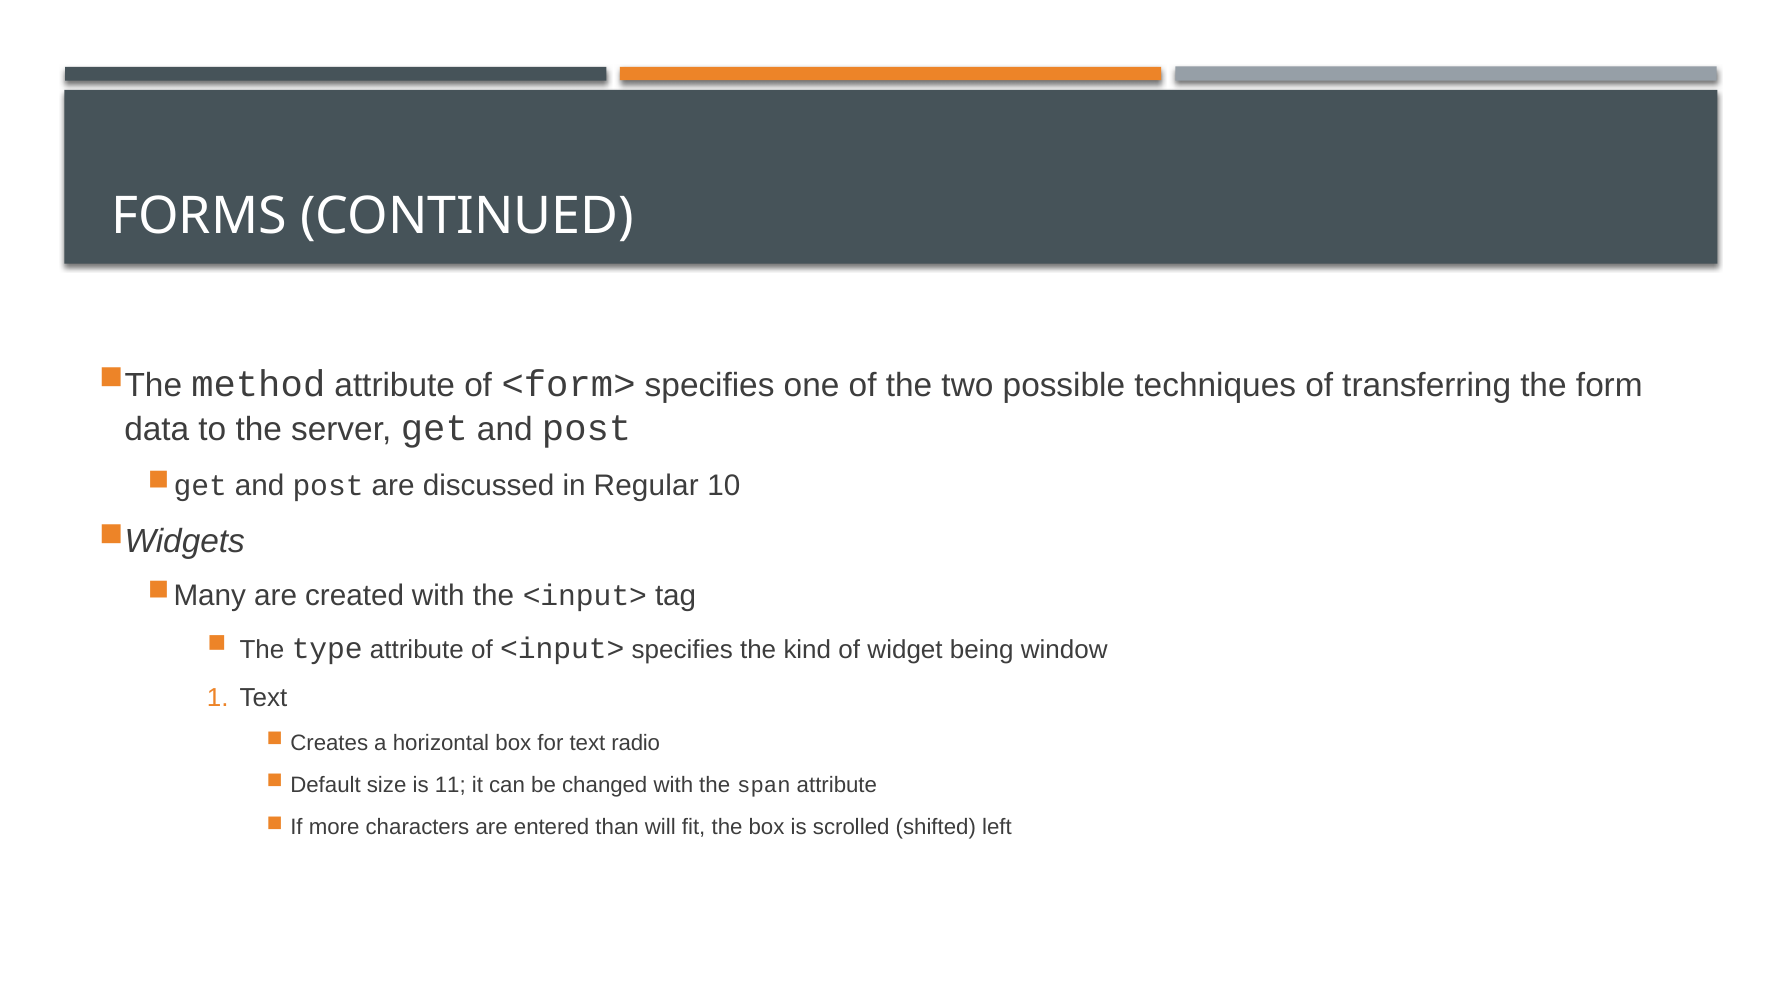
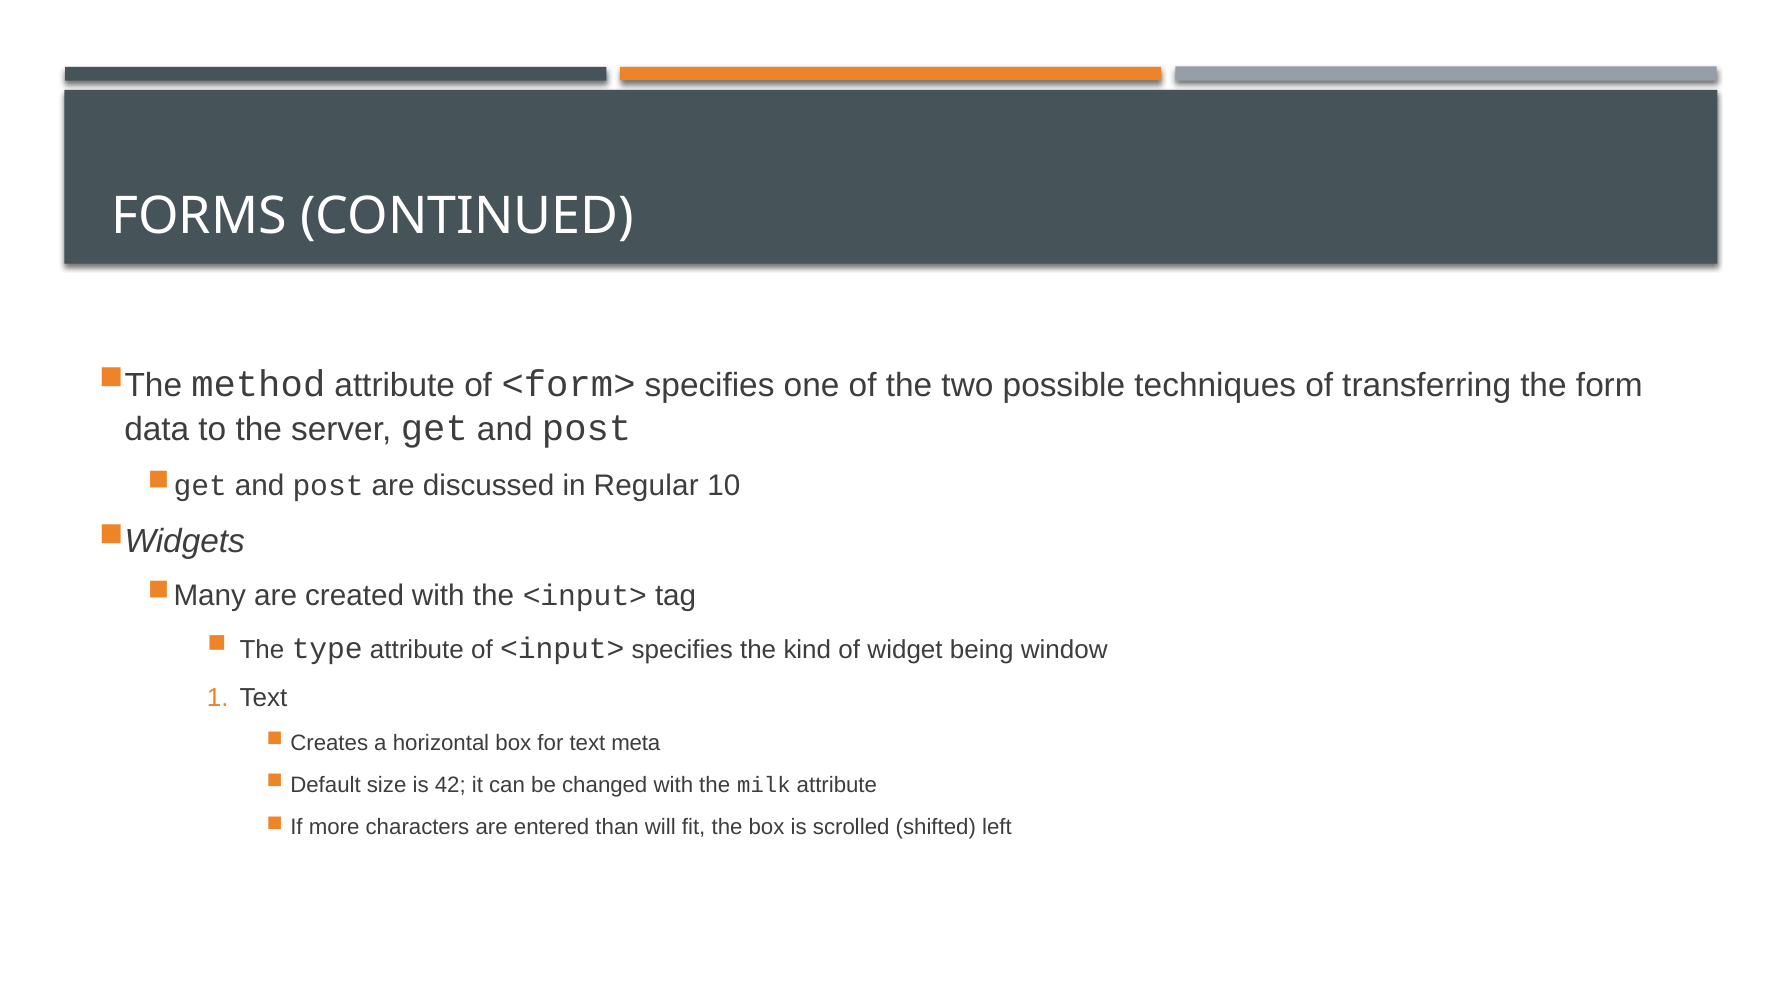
radio: radio -> meta (636, 742)
11: 11 -> 42 (450, 785)
span: span -> milk (764, 785)
